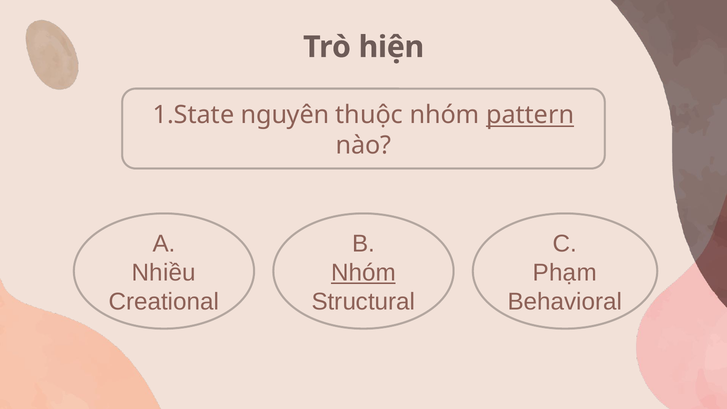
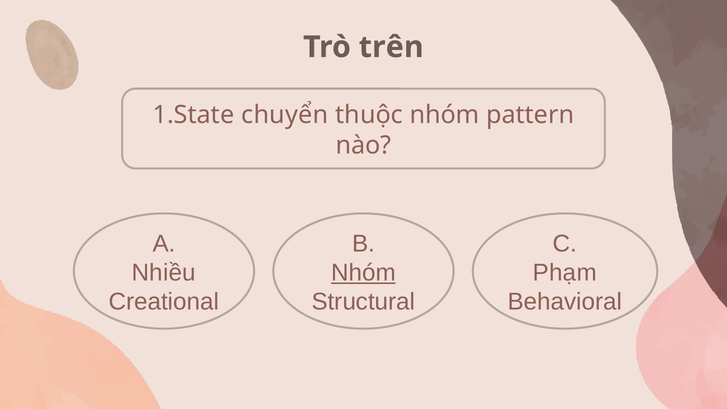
hiện: hiện -> trên (391, 47)
nguyên: nguyên -> chuyển (285, 115)
pattern underline: present -> none (530, 115)
